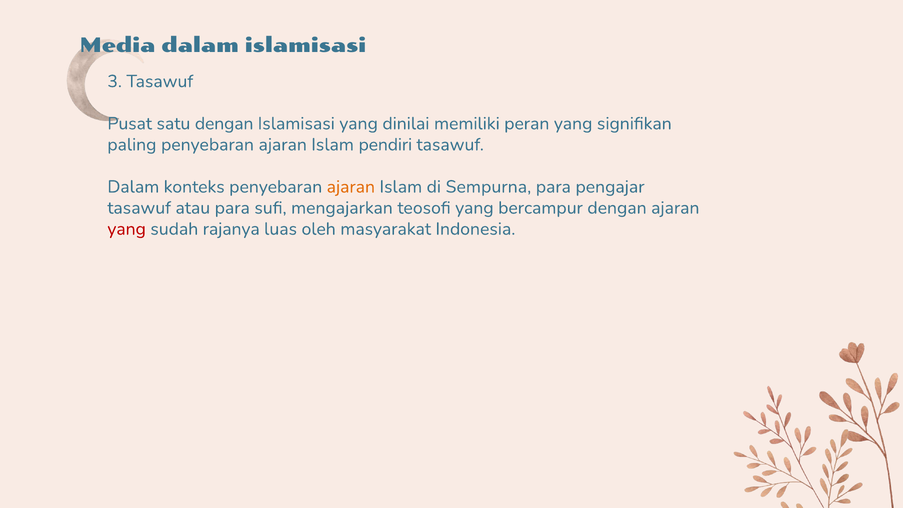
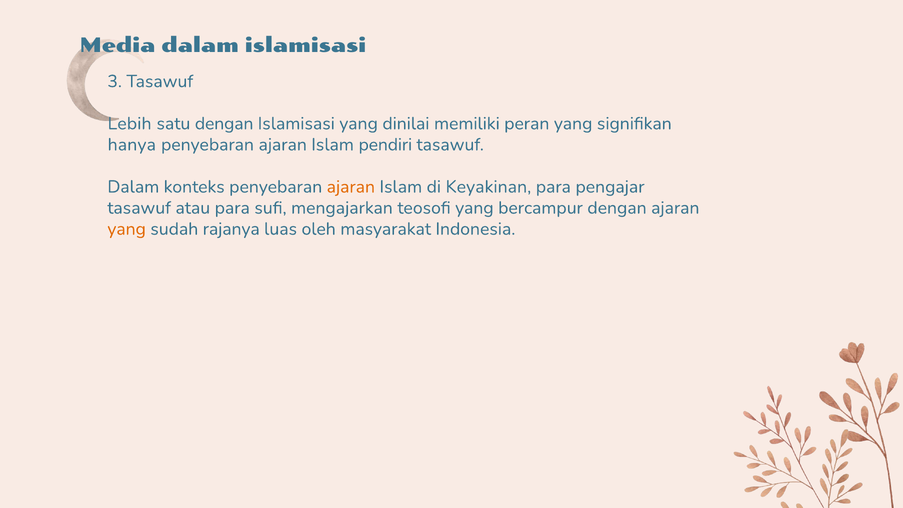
Pusat: Pusat -> Lebih (130, 124)
paling: paling -> hanya (132, 145)
Sempurna: Sempurna -> Keyakinan (488, 187)
yang colour: red -> orange (127, 229)
